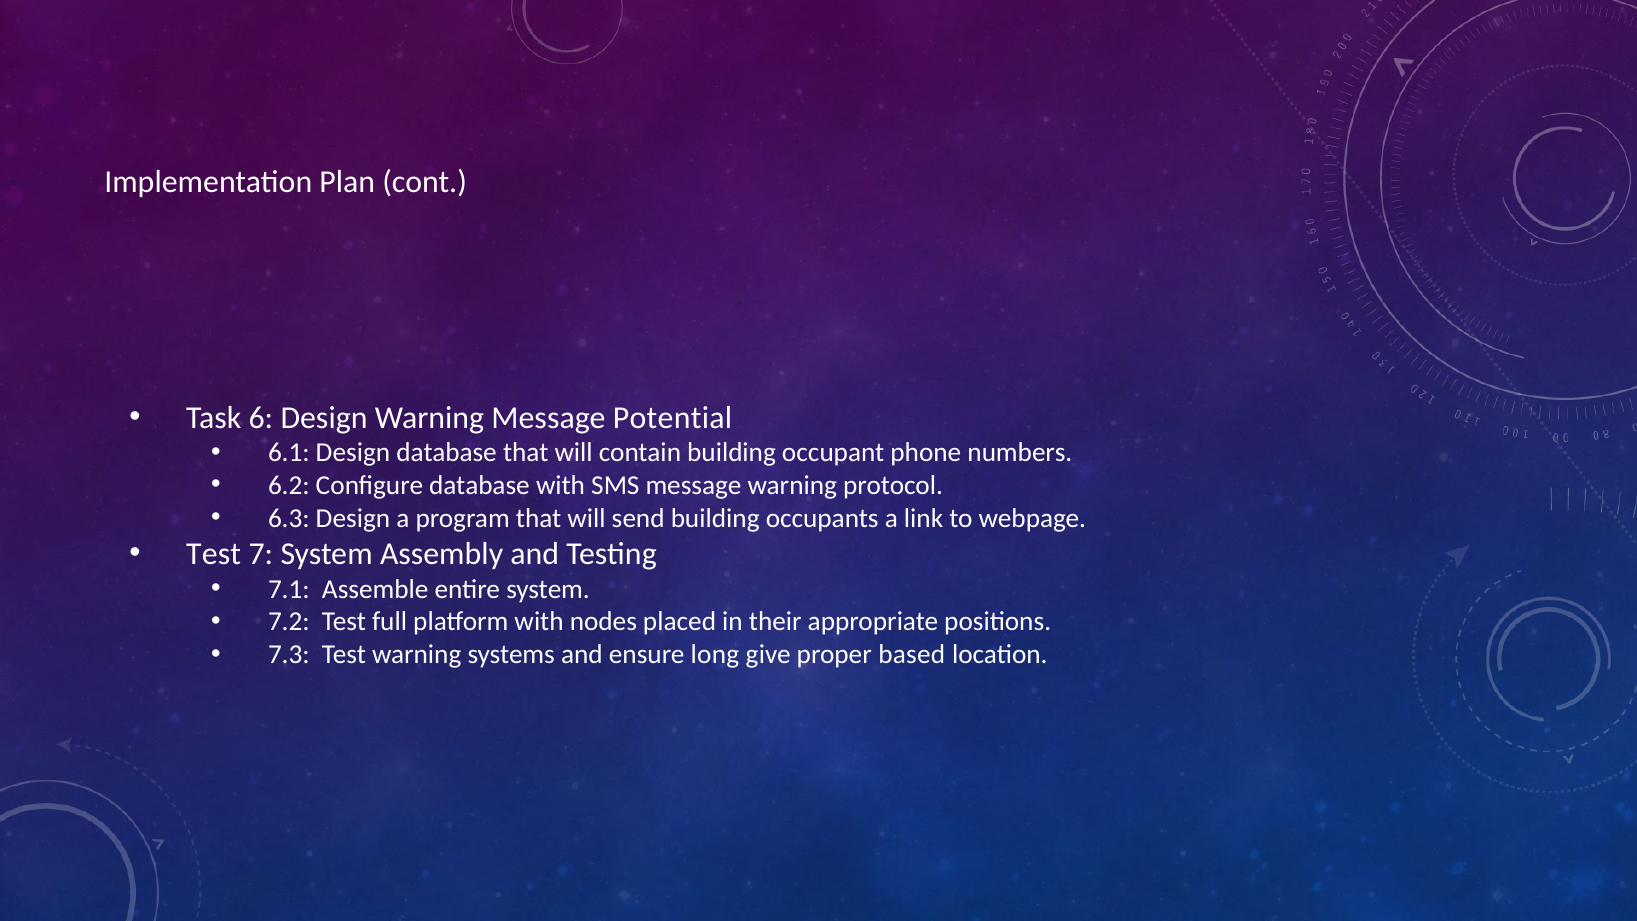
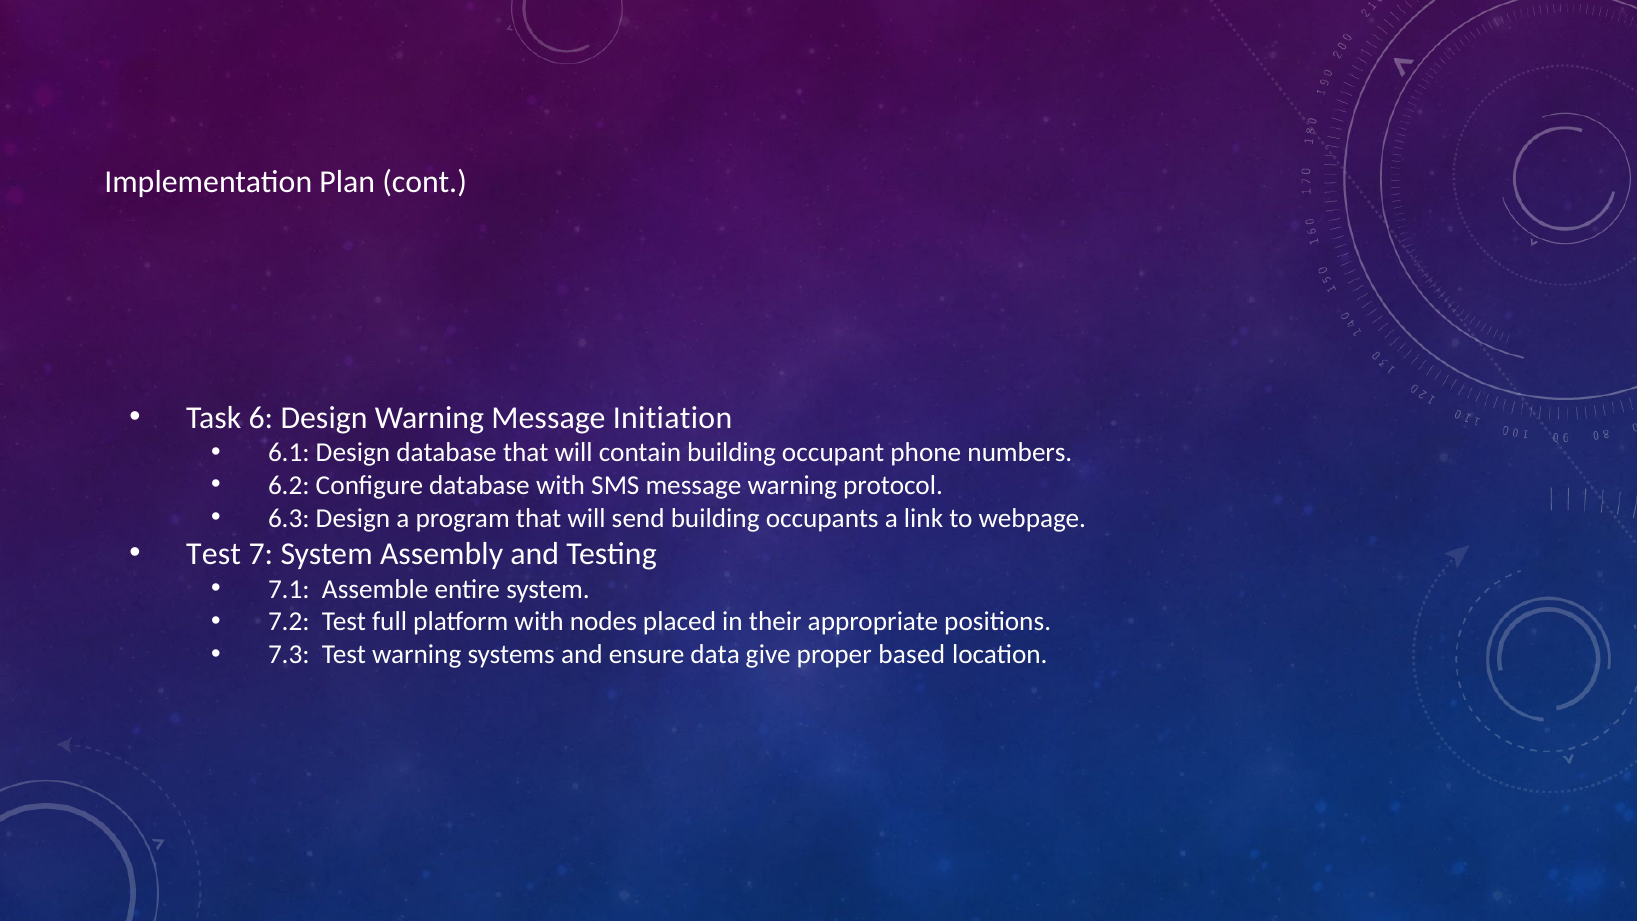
Potential: Potential -> Initiation (673, 417)
long: long -> data (715, 655)
